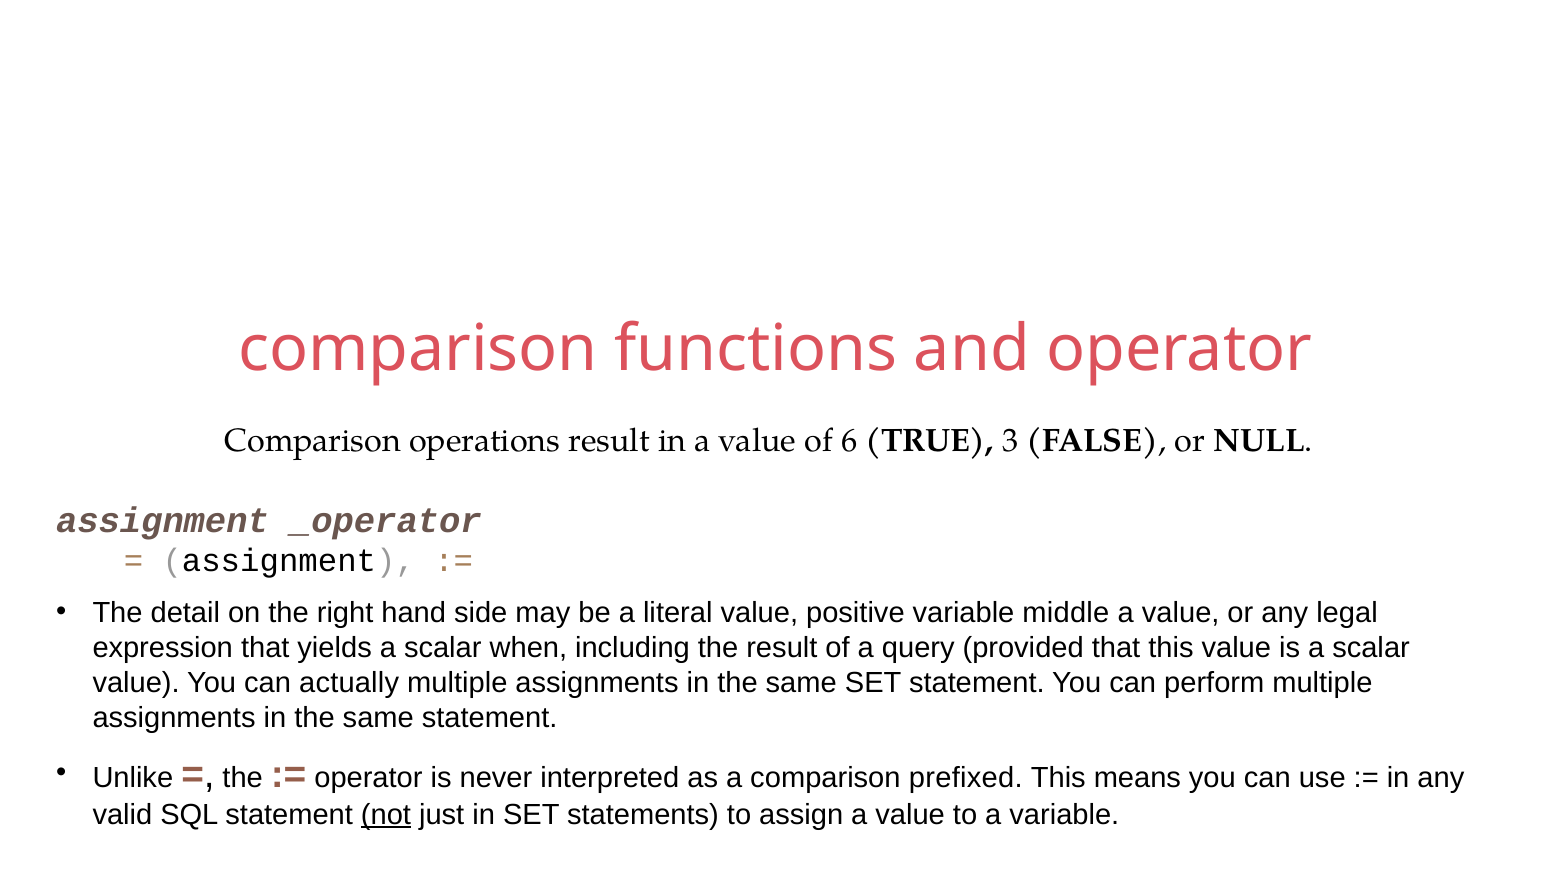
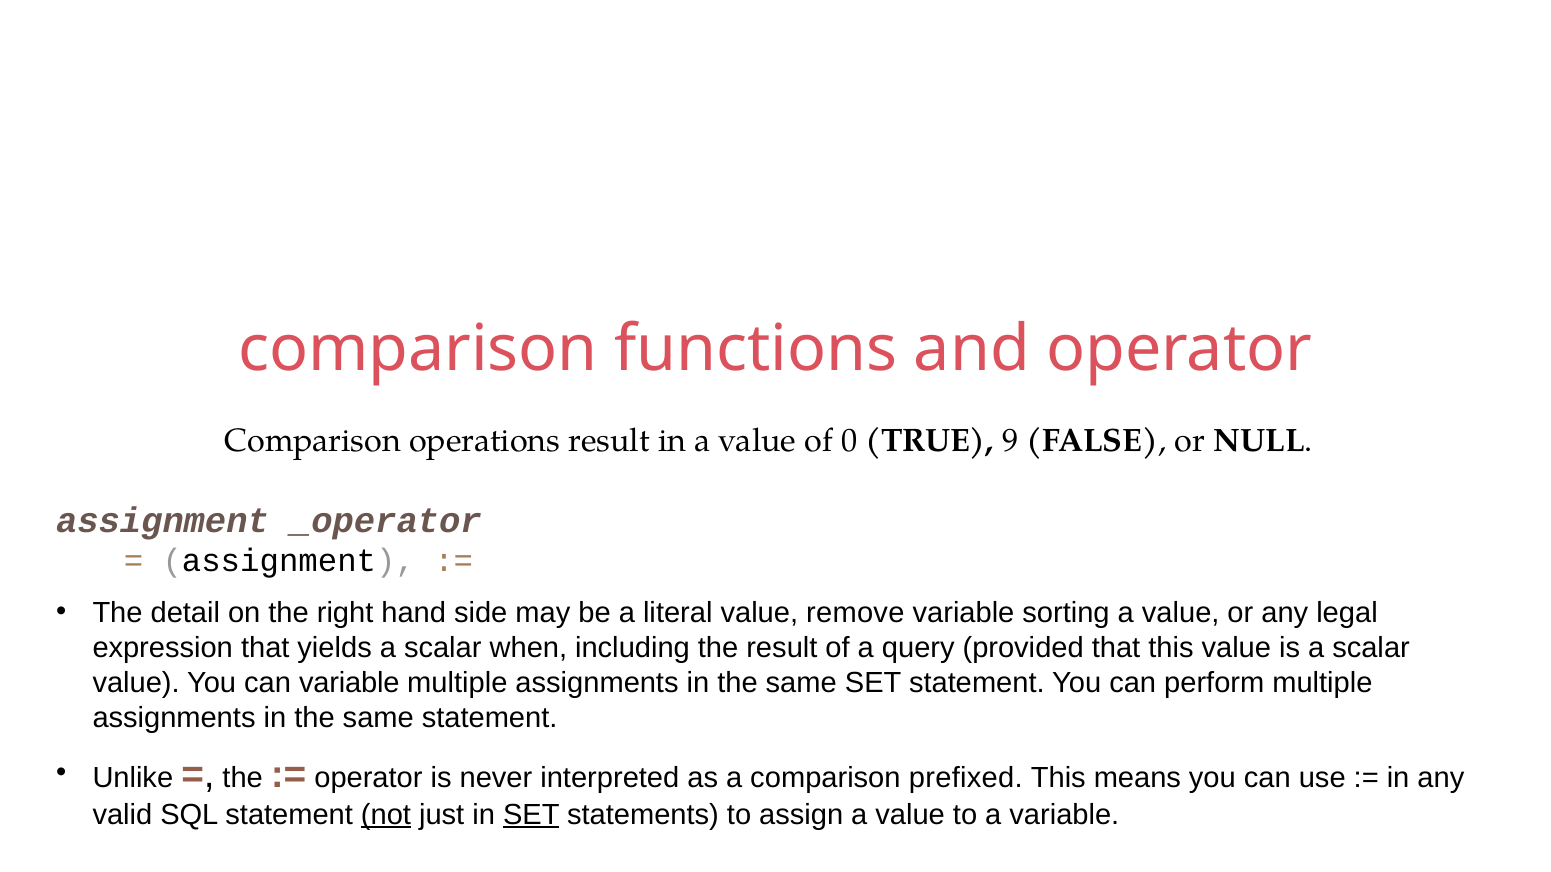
6: 6 -> 0 (849, 441)
3: 3 -> 9 (1010, 441)
positive: positive -> remove (855, 613)
middle: middle -> sorting (1066, 613)
can actually: actually -> variable (349, 683)
SET underline: none -> present (531, 815)
